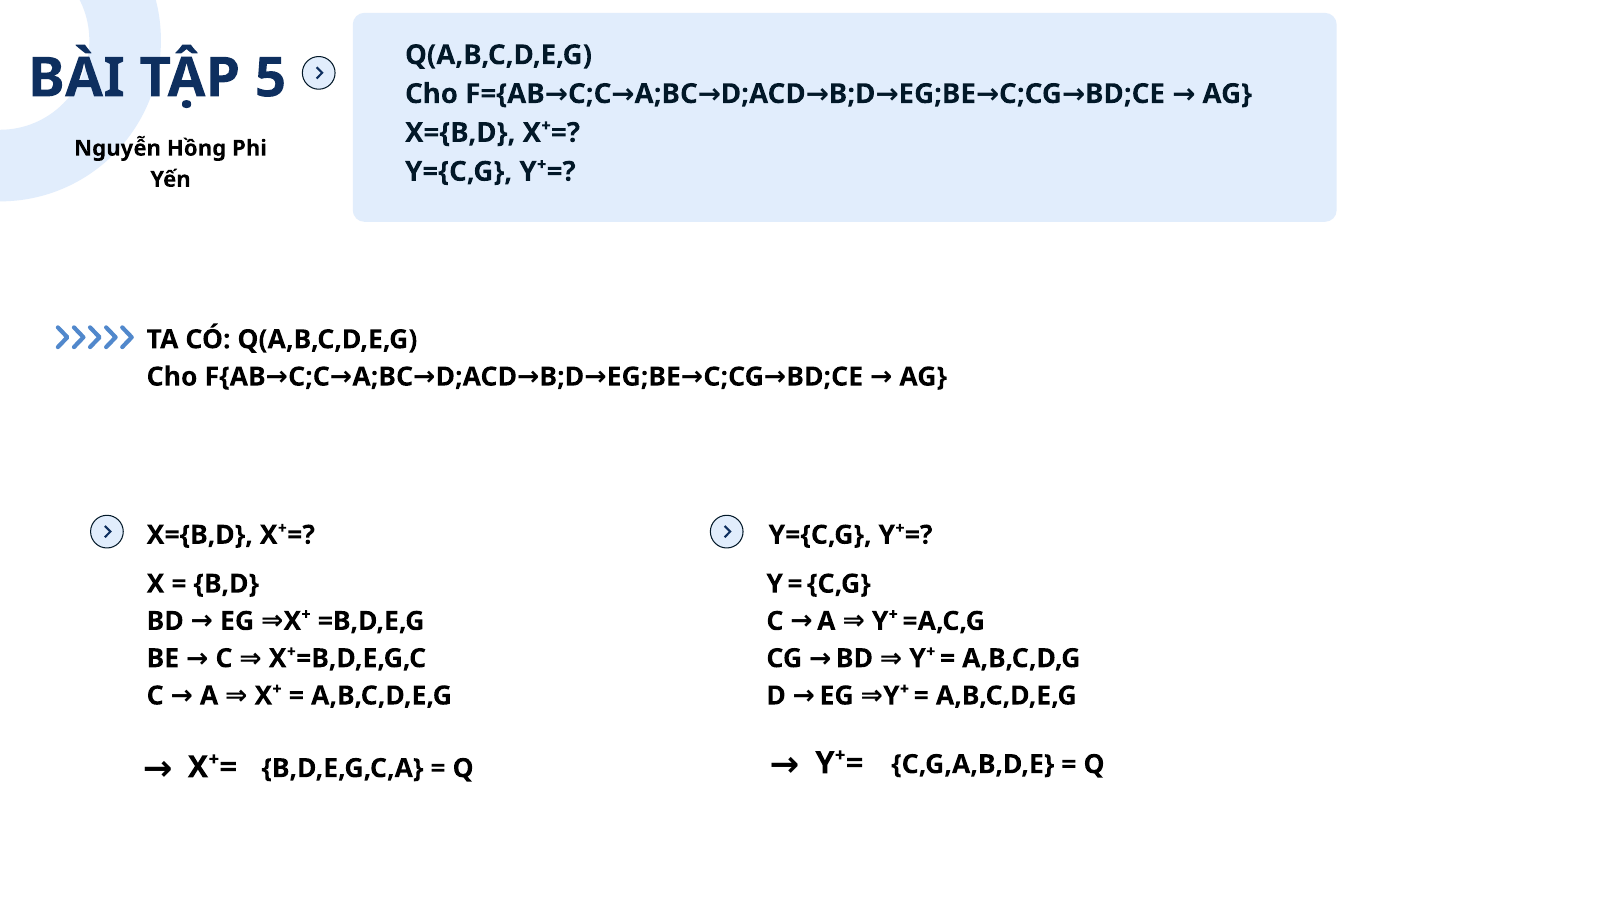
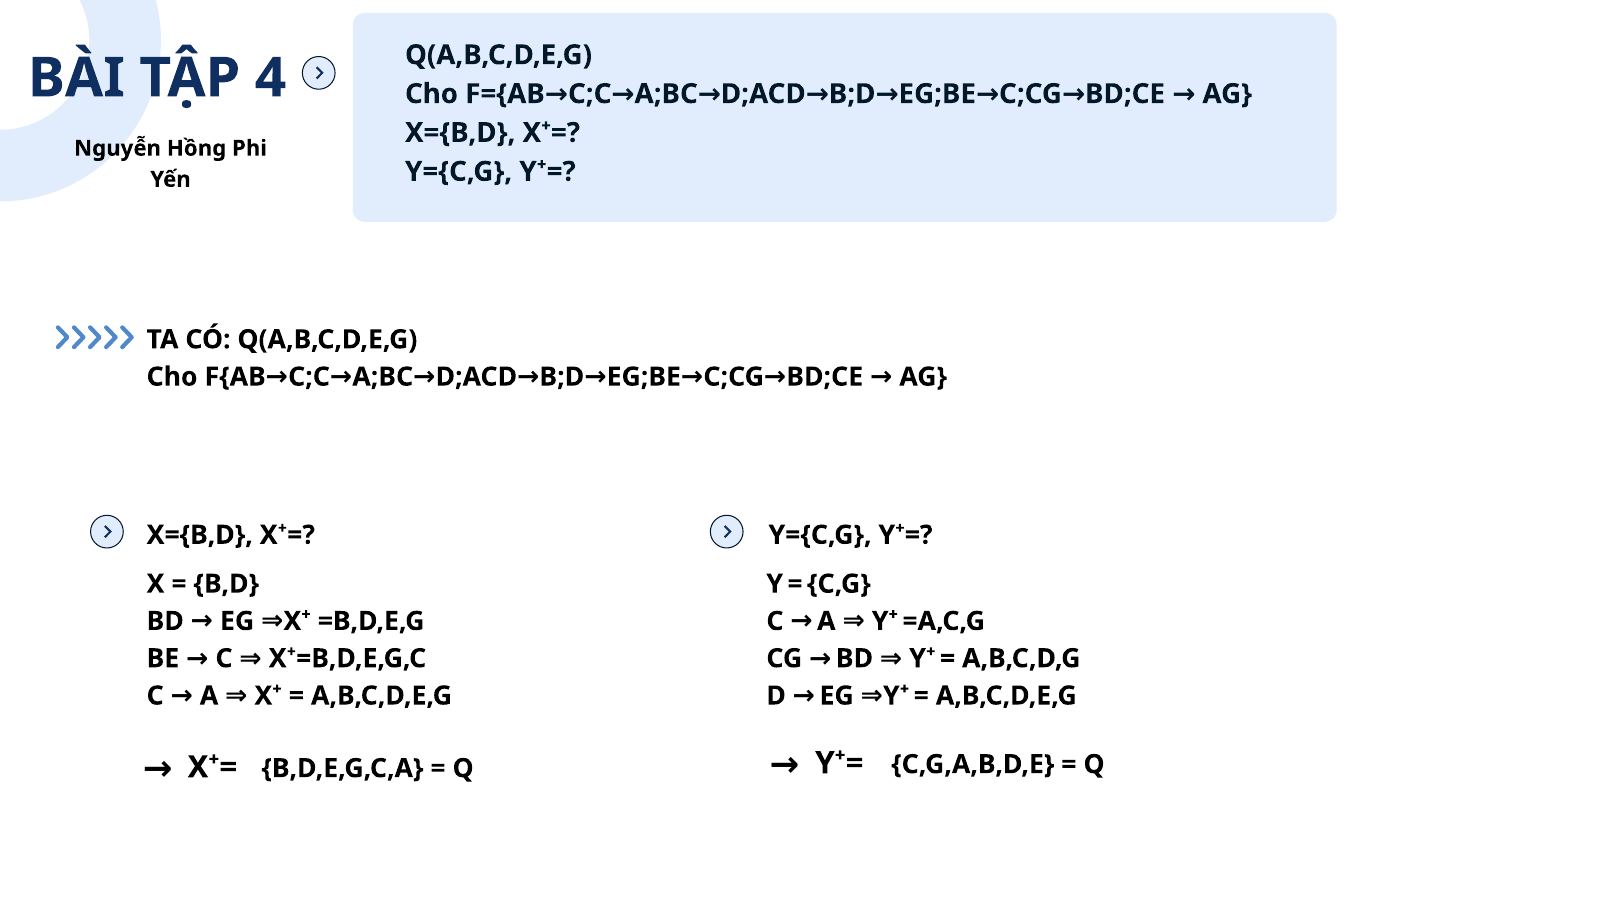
5: 5 -> 4 (270, 78)
